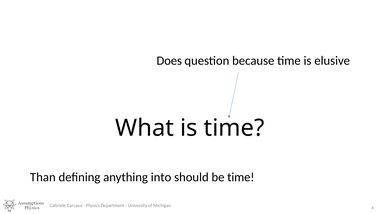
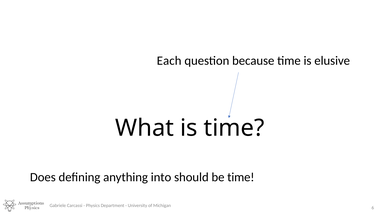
Does: Does -> Each (169, 61)
Than: Than -> Does (43, 177)
